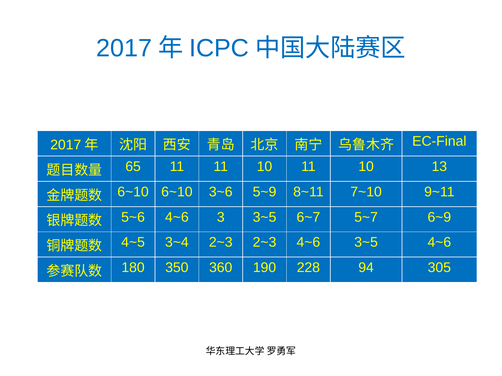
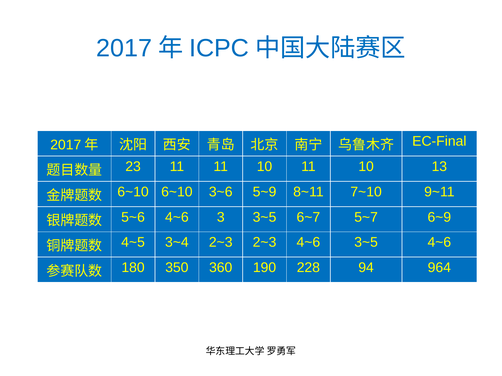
65: 65 -> 23 (133, 167)
305: 305 -> 964 (439, 268)
